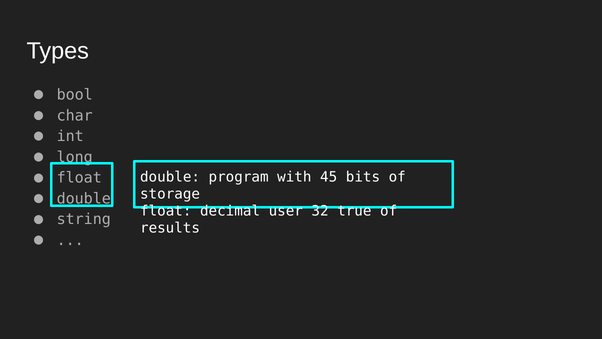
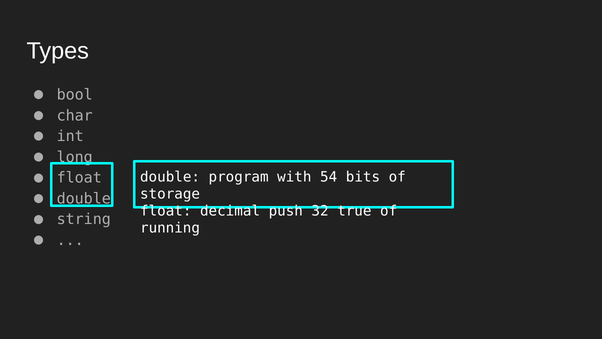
45: 45 -> 54 (329, 177)
user: user -> push (286, 211)
results: results -> running (170, 228)
